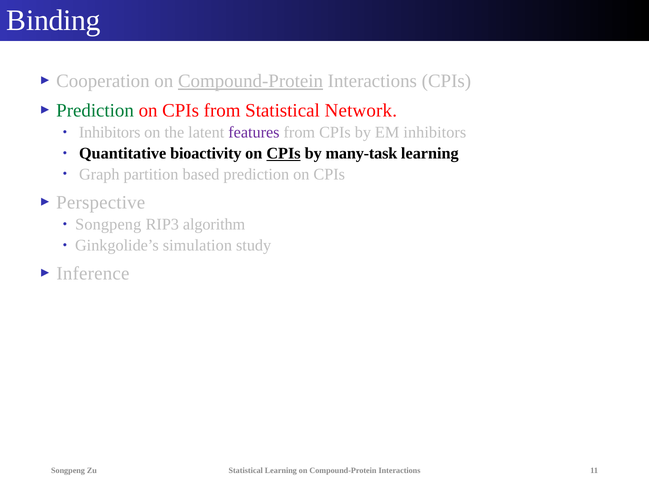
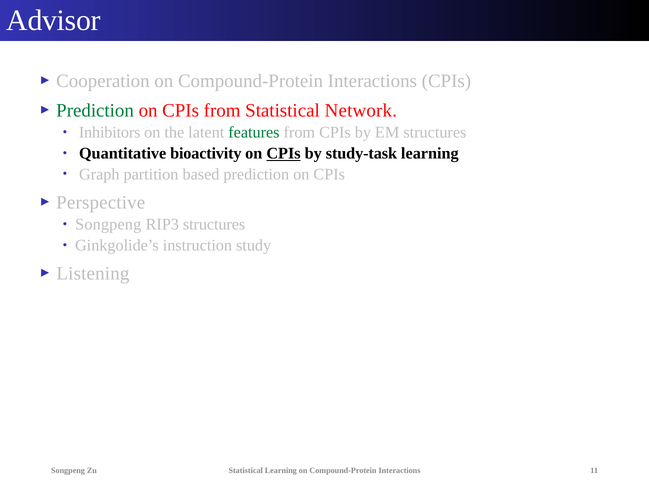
Binding: Binding -> Advisor (54, 20)
Compound-Protein underline: present -> none (250, 81)
features colour: purple -> green (254, 132)
EM inhibitors: inhibitors -> structures (435, 132)
many-task: many-task -> study-task (361, 153)
RIP3 algorithm: algorithm -> structures (214, 225)
simulation: simulation -> instruction (197, 245)
Inference: Inference -> Listening (93, 274)
